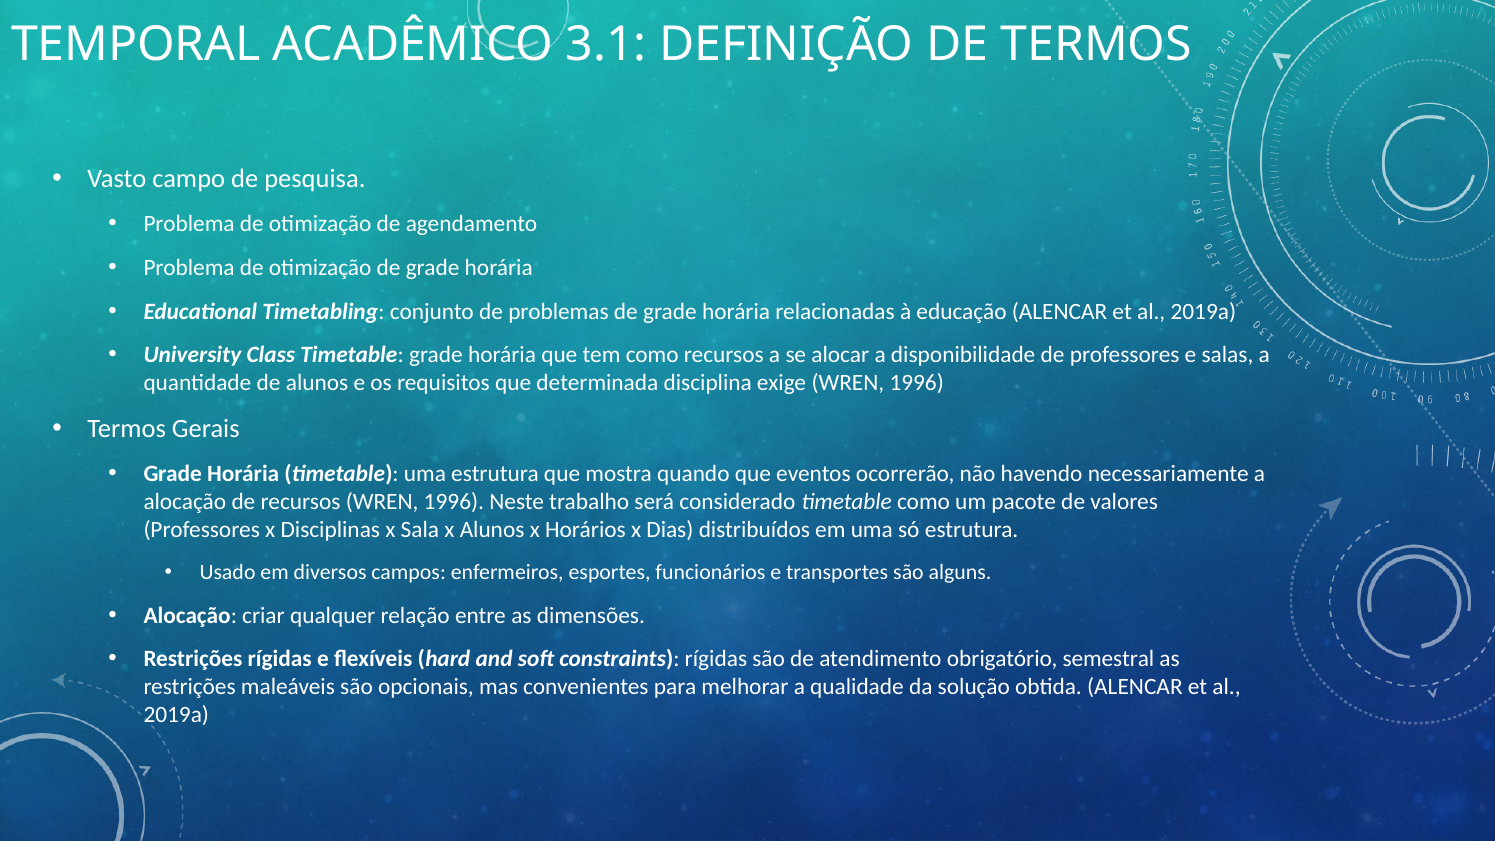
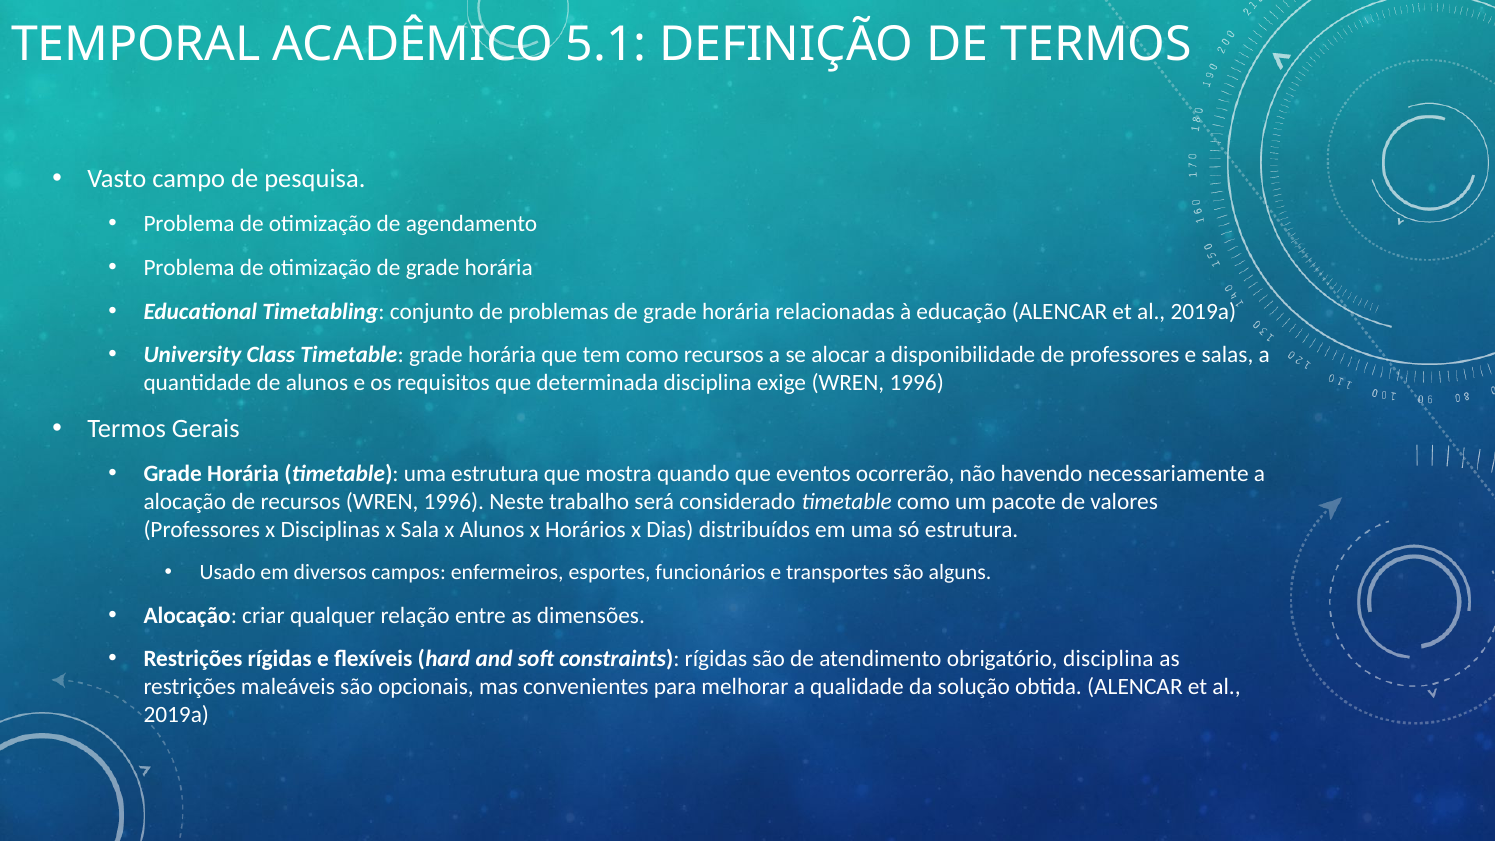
3.1: 3.1 -> 5.1 (606, 45)
obrigatório semestral: semestral -> disciplina (1108, 659)
